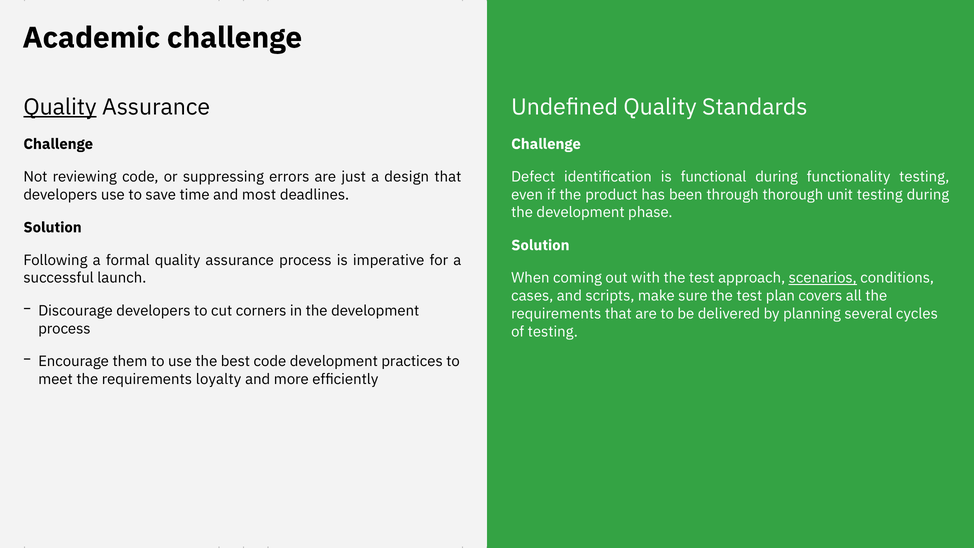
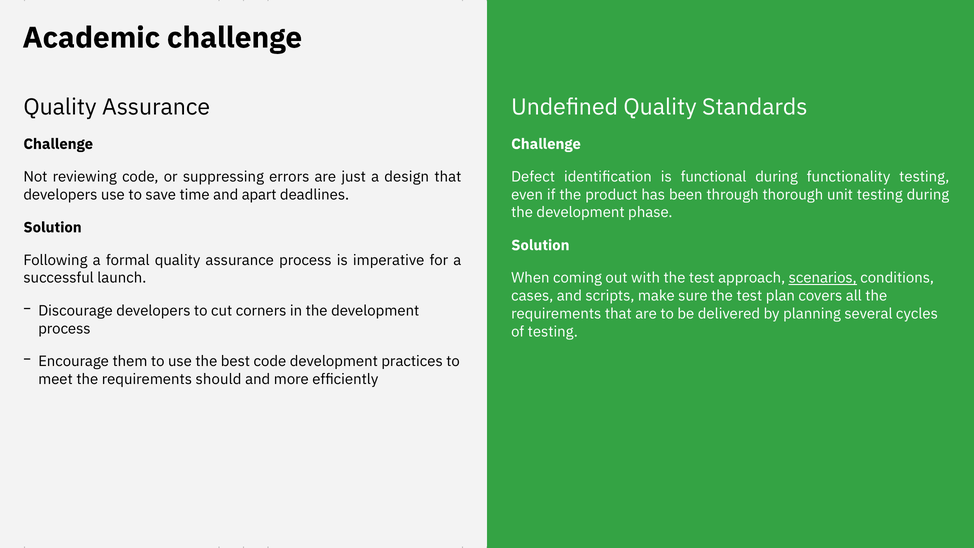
Quality underline: present -> none (60, 107)
most: most -> apart (259, 195)
loyalty: loyalty -> should (219, 379)
